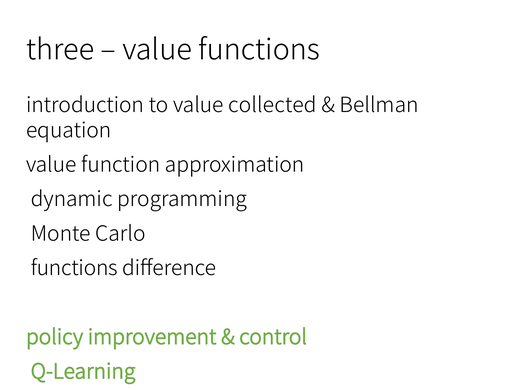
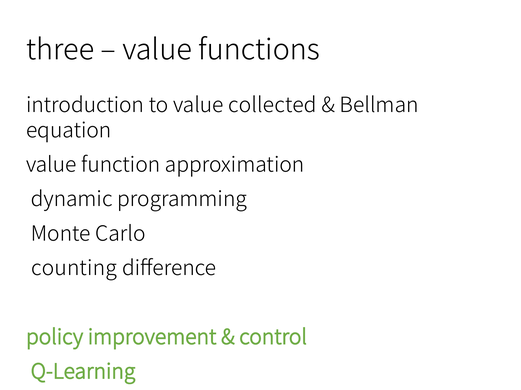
functions: functions -> counting (74, 269)
